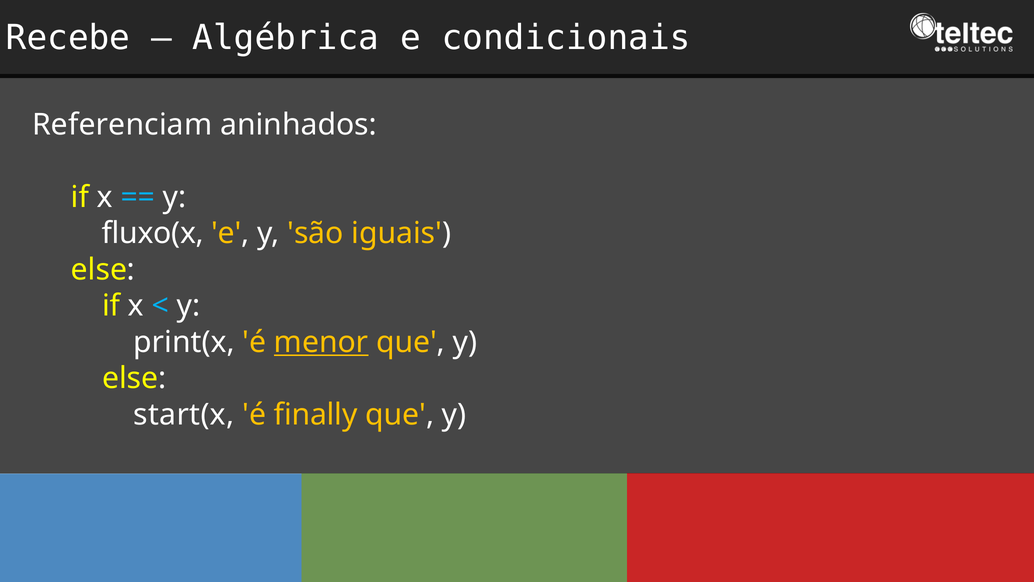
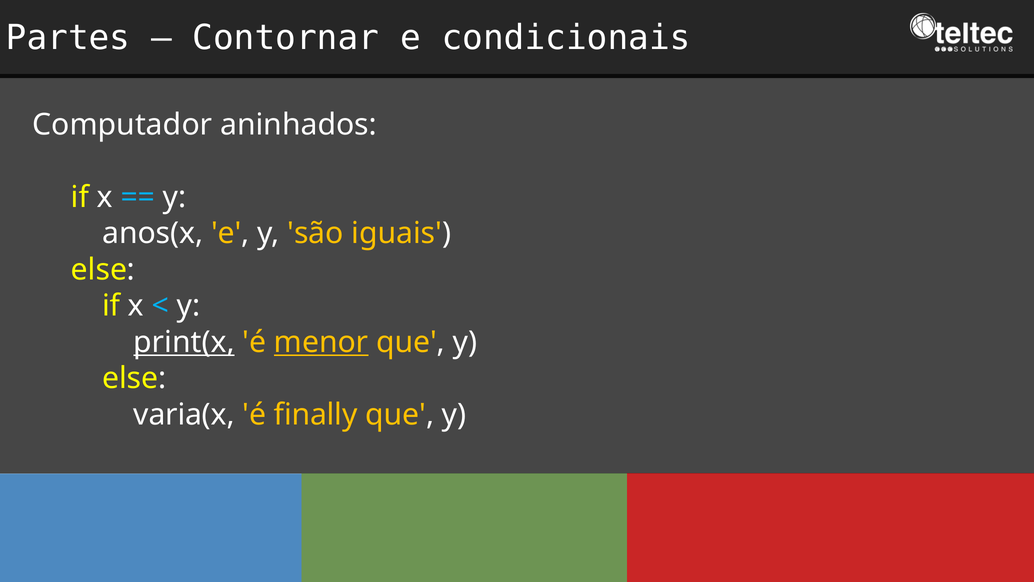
Recebe: Recebe -> Partes (68, 38)
Algébrica: Algébrica -> Contornar (286, 38)
Referenciam: Referenciam -> Computador (122, 125)
fluxo(x: fluxo(x -> anos(x (153, 233)
print(x underline: none -> present (184, 342)
start(x: start(x -> varia(x (184, 414)
